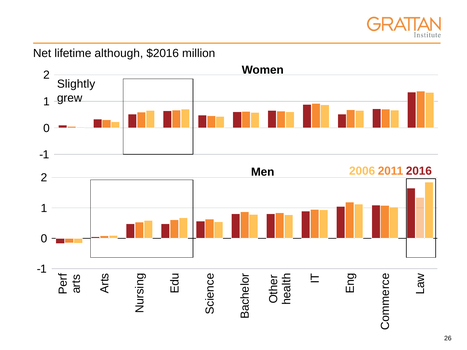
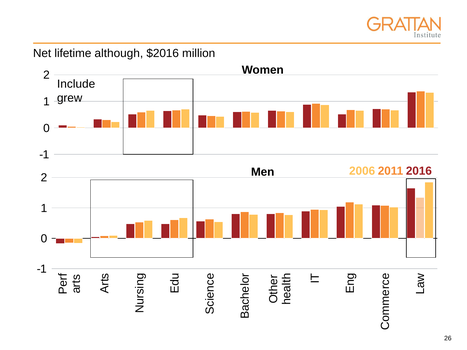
Slightly: Slightly -> Include (76, 84)
